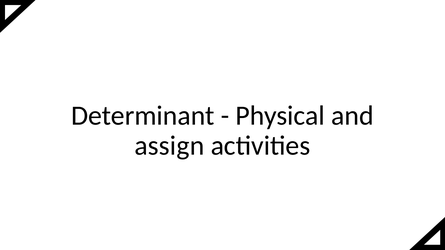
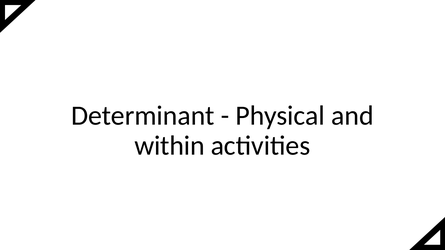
assign: assign -> within (170, 146)
